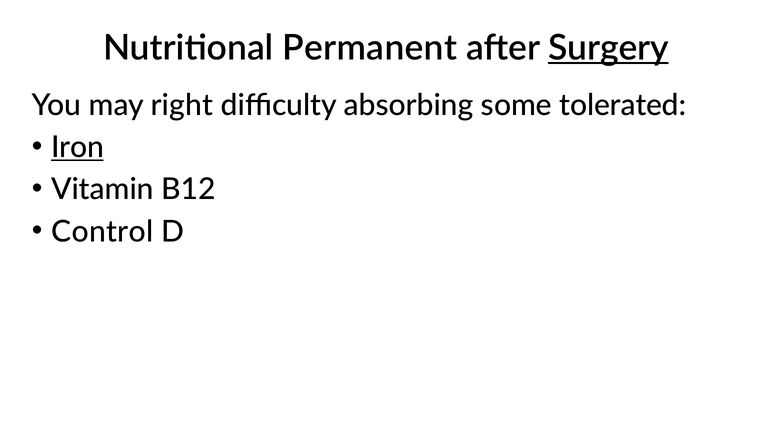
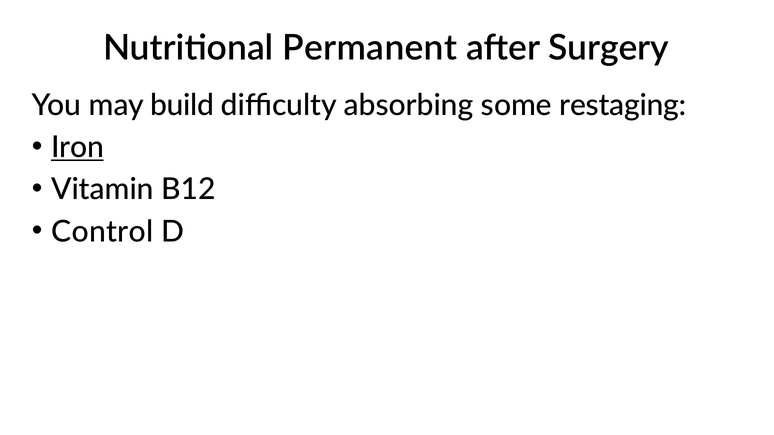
Surgery underline: present -> none (608, 48)
right: right -> build (182, 105)
tolerated: tolerated -> restaging (623, 105)
